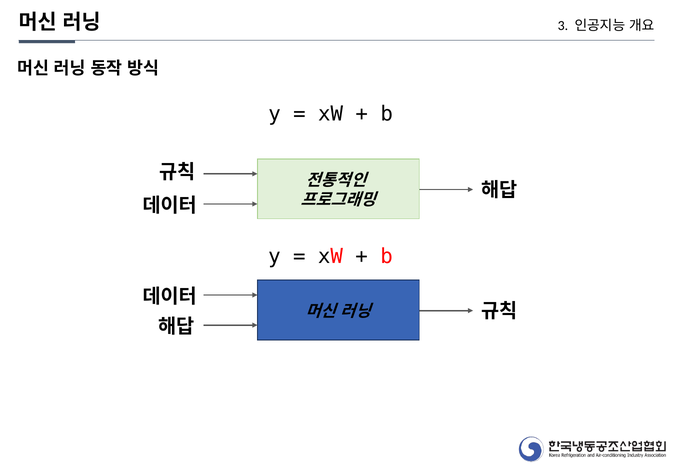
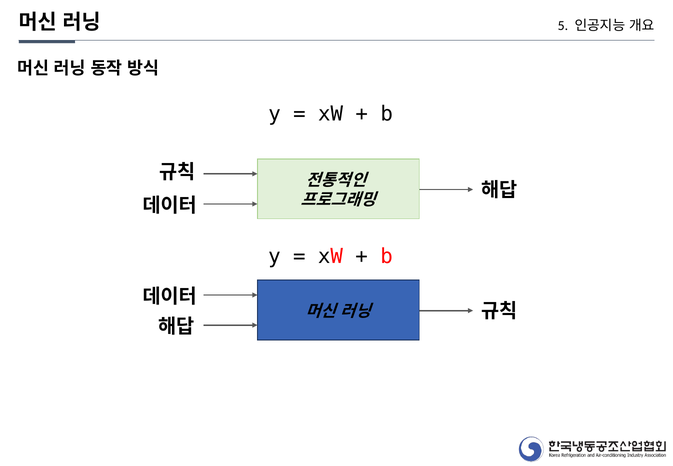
3: 3 -> 5 (563, 25)
